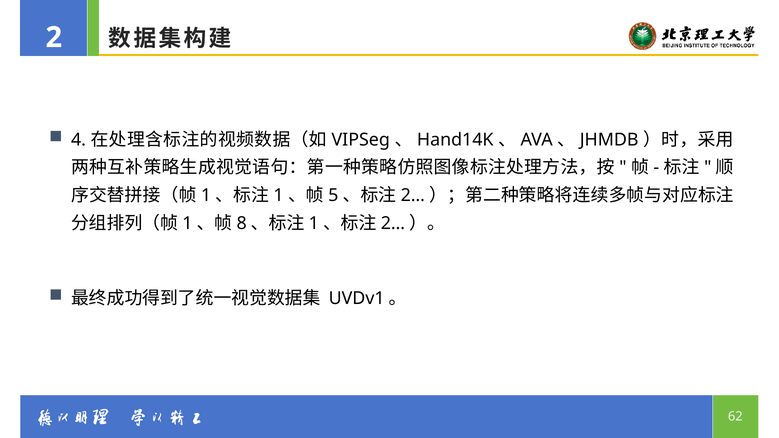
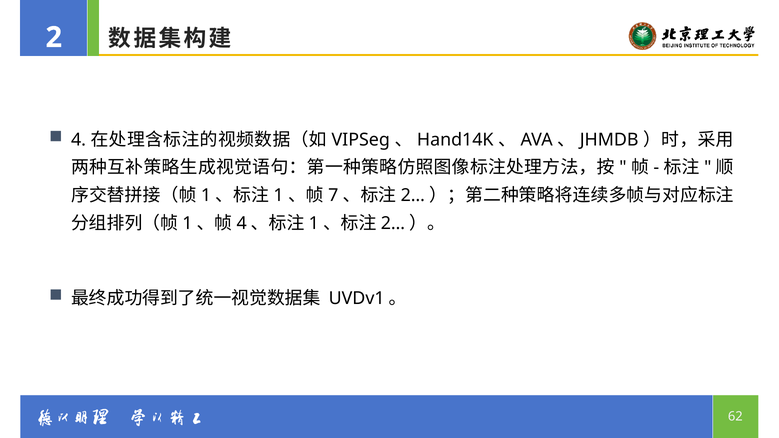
5: 5 -> 7 (333, 195)
8: 8 -> 4 (242, 223)
